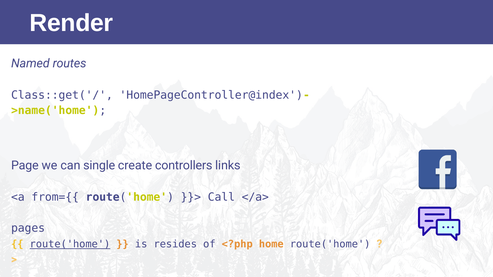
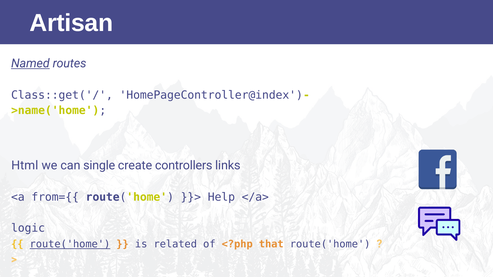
Render: Render -> Artisan (71, 23)
Named underline: none -> present (30, 63)
Page: Page -> Html (25, 166)
Call: Call -> Help (221, 197)
pages: pages -> logic (28, 229)
resides: resides -> related (175, 244)
home: home -> that (271, 244)
